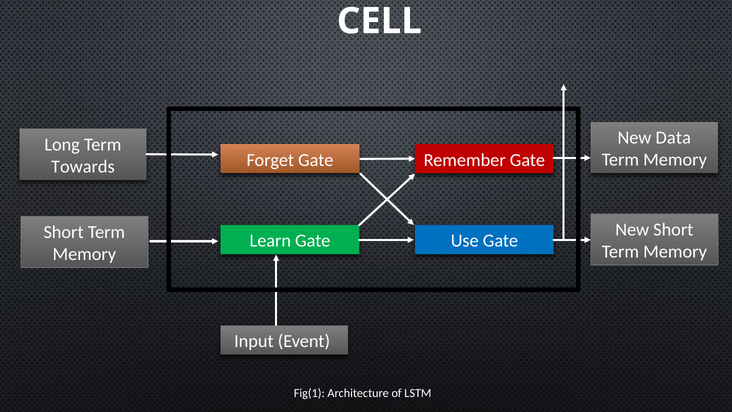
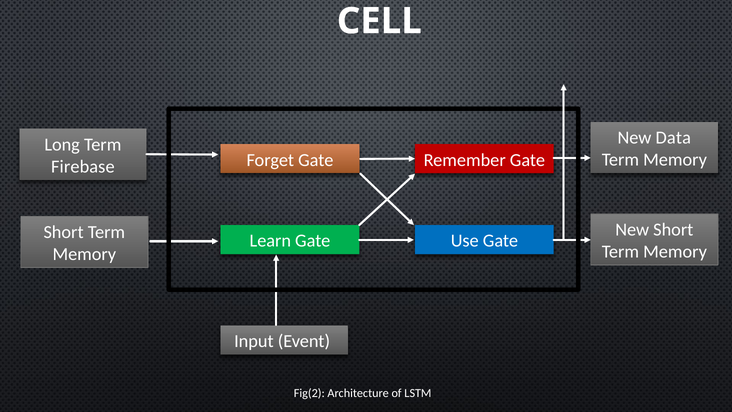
Towards: Towards -> Firebase (83, 166)
Fig(1: Fig(1 -> Fig(2 (309, 393)
